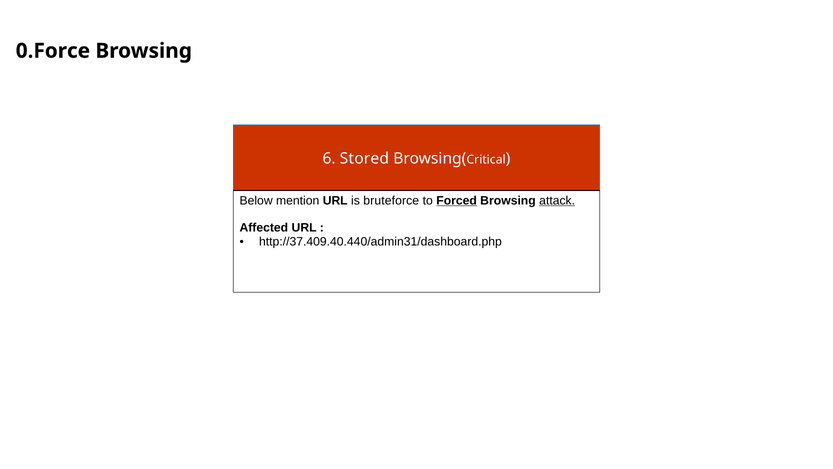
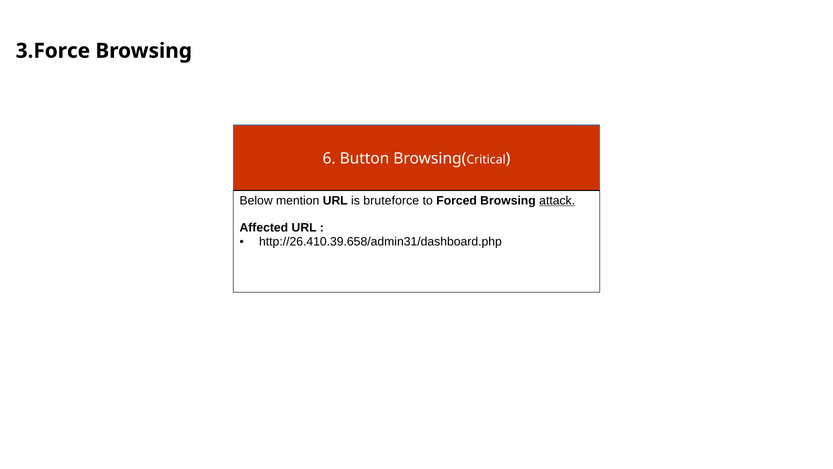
0.Force: 0.Force -> 3.Force (53, 51)
Stored: Stored -> Button (365, 159)
Forced underline: present -> none (457, 200)
http://37.409.40.440/admin31/dashboard.php: http://37.409.40.440/admin31/dashboard.php -> http://26.410.39.658/admin31/dashboard.php (380, 241)
